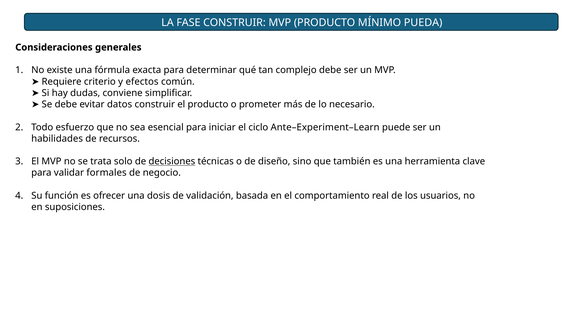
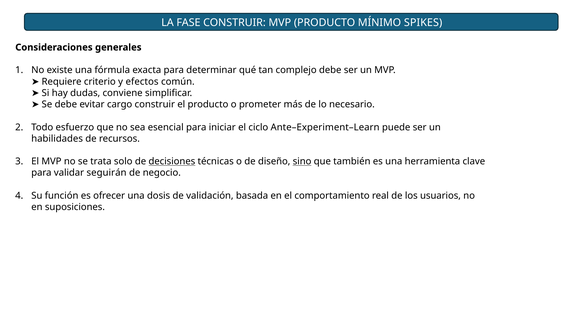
PUEDA: PUEDA -> SPIKES (423, 23)
datos: datos -> cargo (120, 104)
sino underline: none -> present (302, 162)
formales: formales -> seguirán (107, 173)
